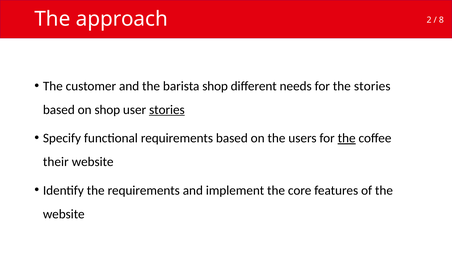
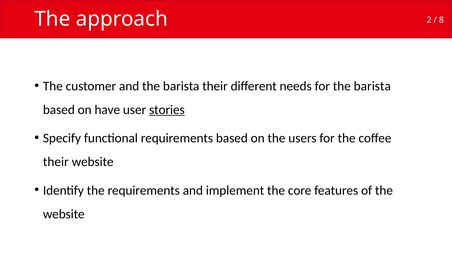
barista shop: shop -> their (215, 86)
for the stories: stories -> barista (372, 86)
on shop: shop -> have (107, 110)
the underline: present -> none (347, 138)
